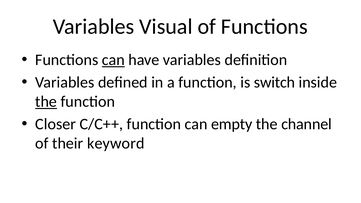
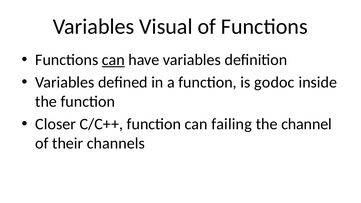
switch: switch -> godoc (274, 82)
the underline: present -> none (46, 102)
empty: empty -> failing (232, 124)
keyword: keyword -> channels (116, 143)
